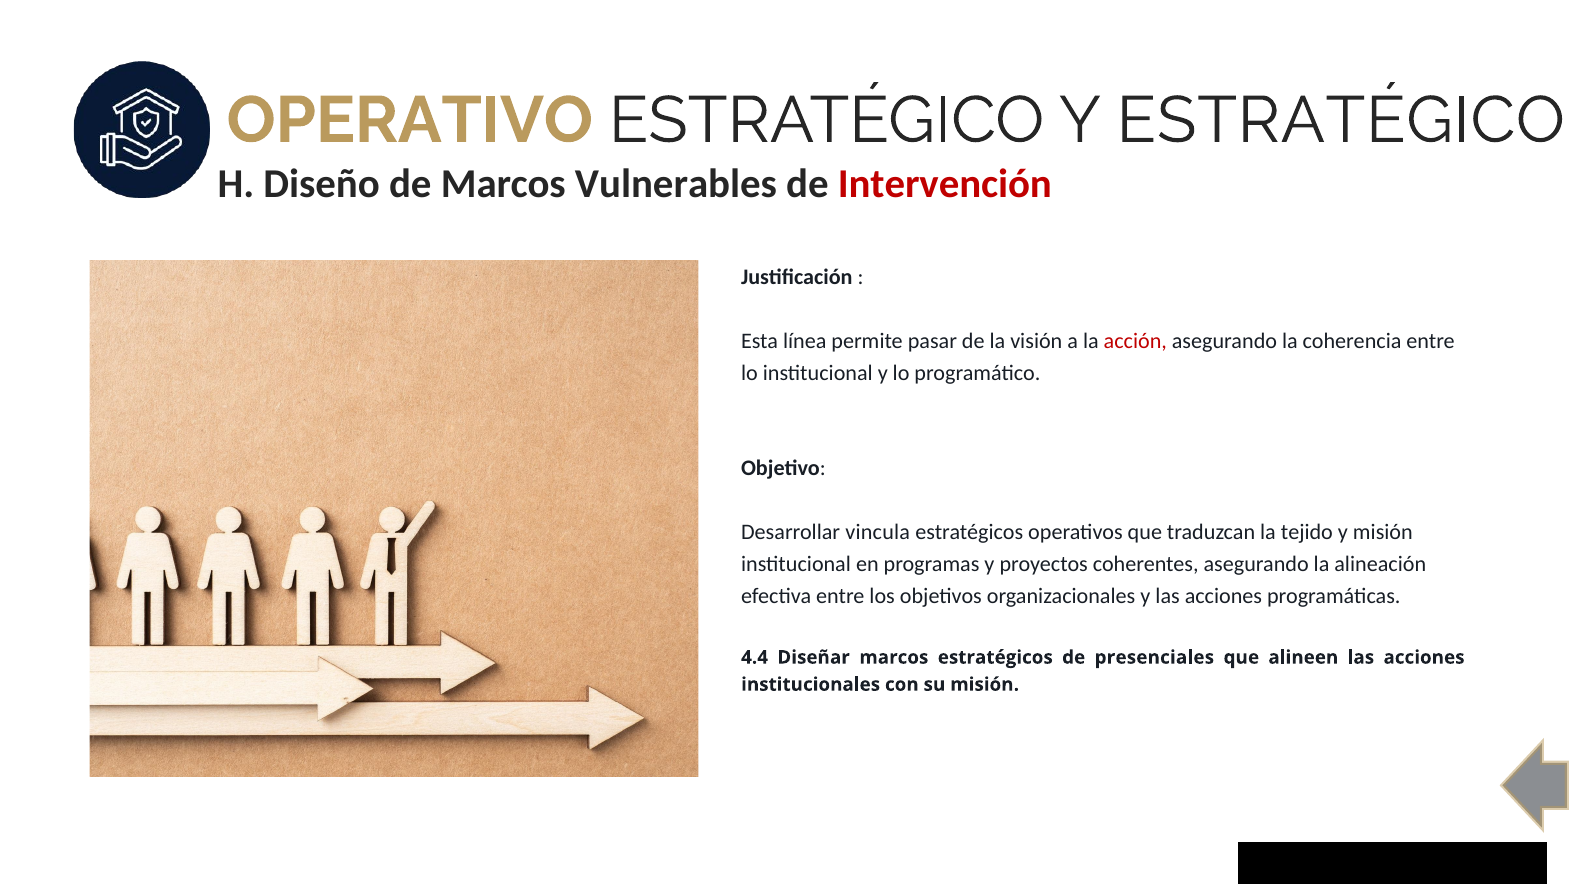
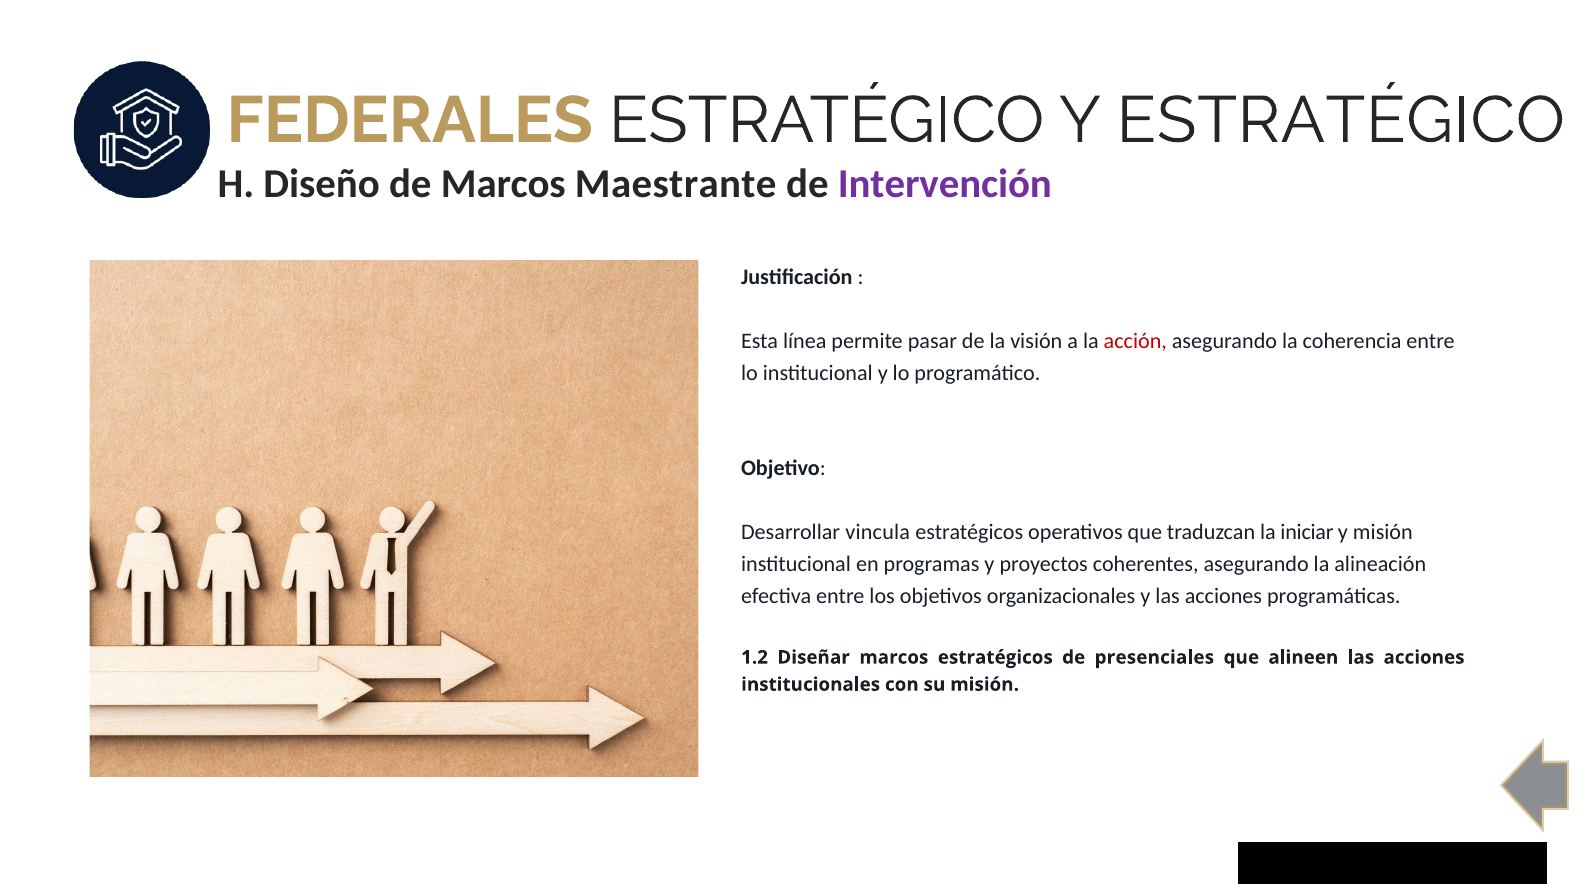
OPERATIVO: OPERATIVO -> FEDERALES (410, 120)
Vulnerables: Vulnerables -> Maestrante (676, 184)
Intervención colour: red -> purple (945, 184)
tejido: tejido -> iniciar (1307, 532)
4.4: 4.4 -> 1.2 (755, 657)
